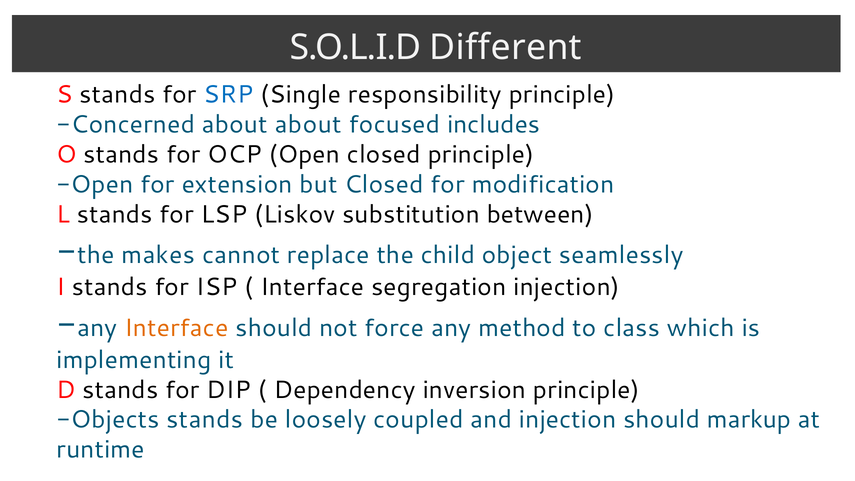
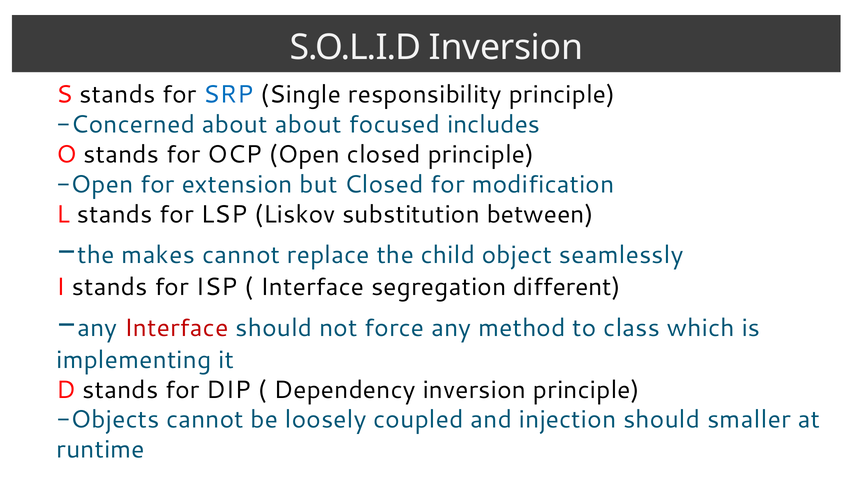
S.O.L.I.D Different: Different -> Inversion (506, 48)
segregation injection: injection -> different (567, 287)
Interface colour: orange -> red (176, 328)
Objects stands: stands -> cannot (205, 420)
markup: markup -> smaller (749, 420)
